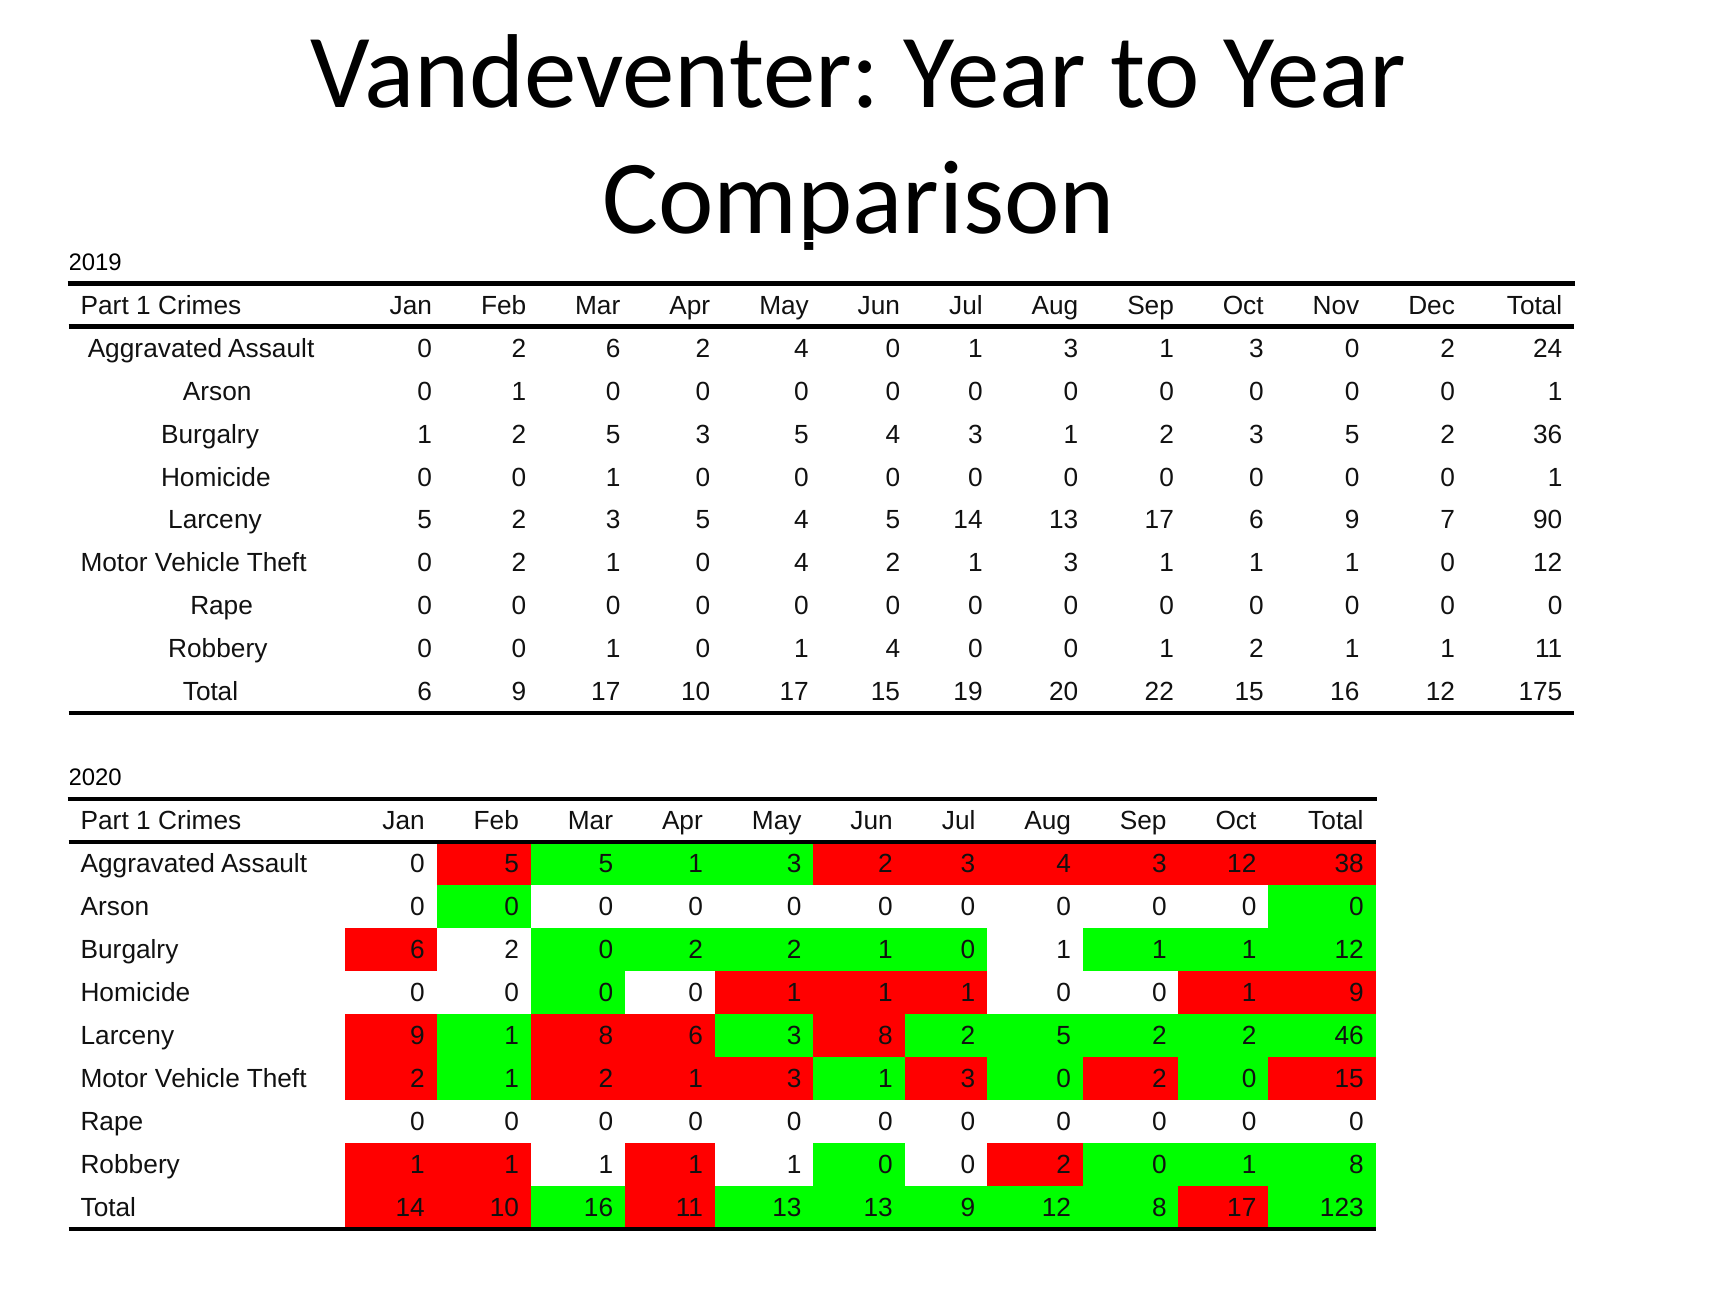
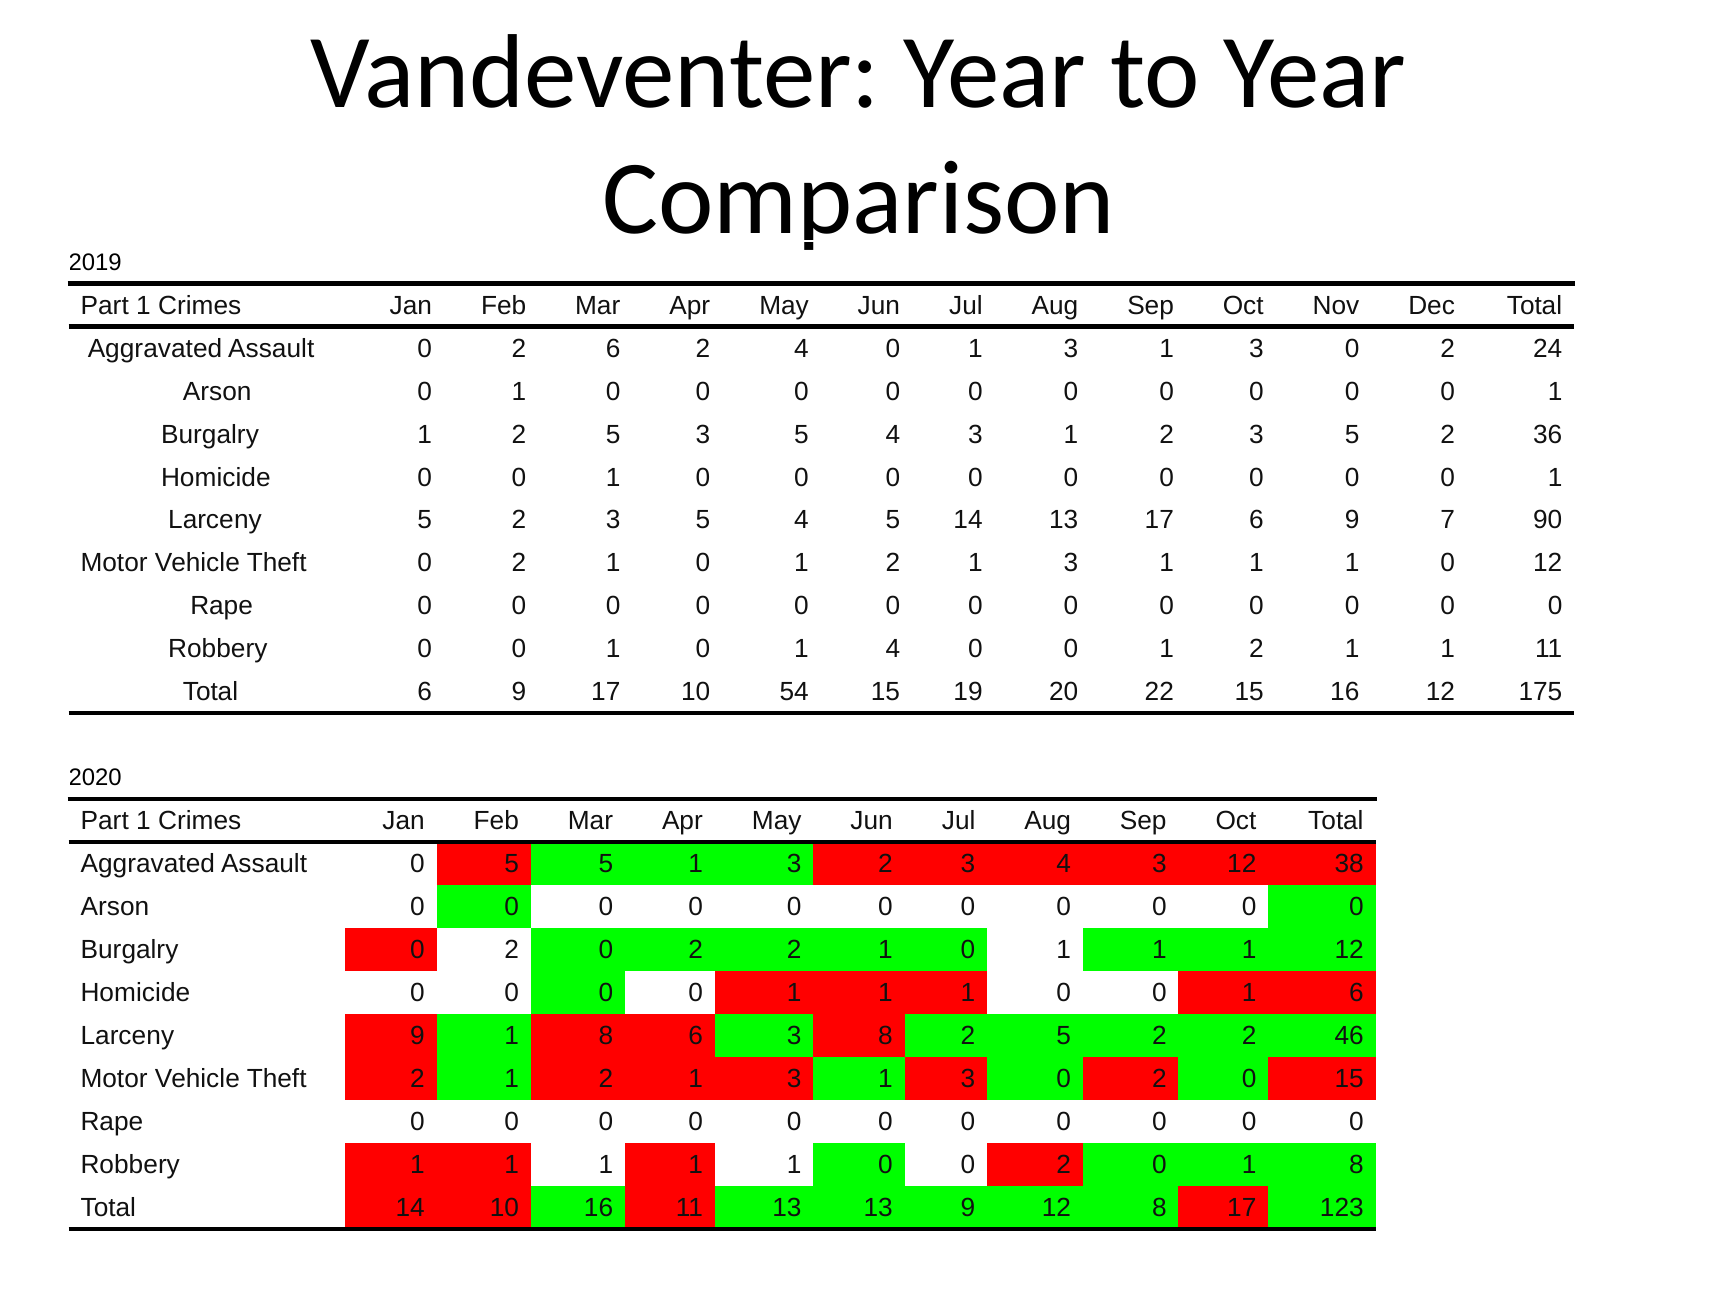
4: 4 -> 1 (801, 563)
10 17: 17 -> 54 (794, 692)
Burgalry 6: 6 -> 0 (417, 950)
1 9: 9 -> 6 (1356, 993)
